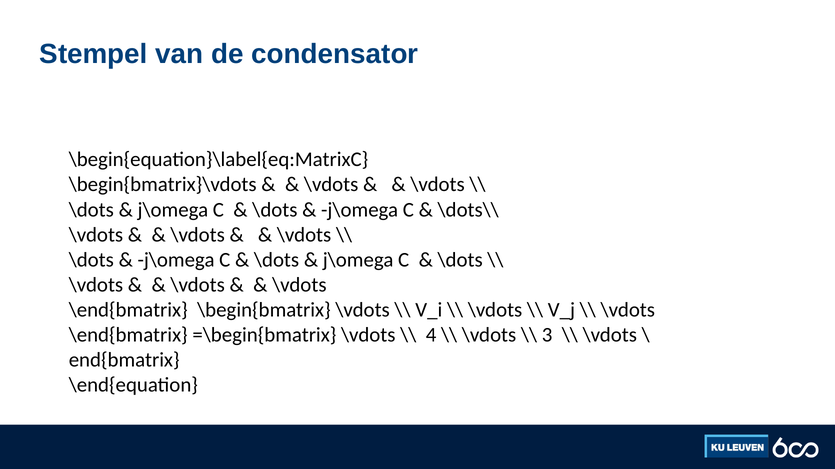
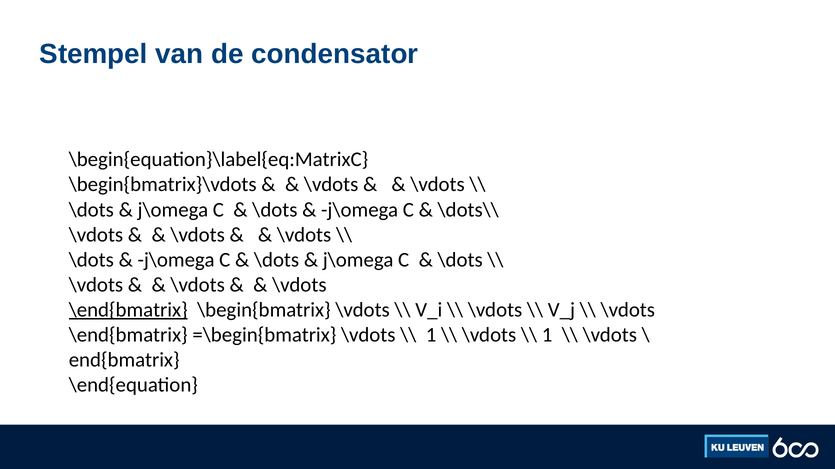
\end{bmatrix underline: none -> present (128, 310)
4: 4 -> 1 (431, 335)
3: 3 -> 1 (547, 335)
